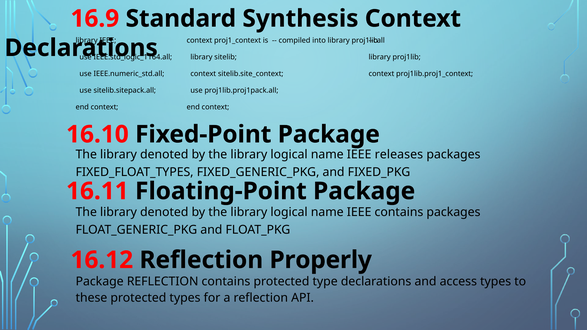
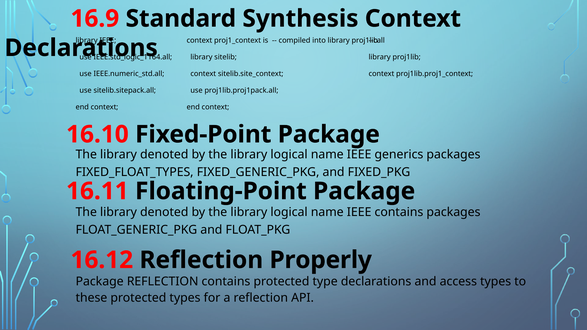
releases: releases -> generics (399, 155)
